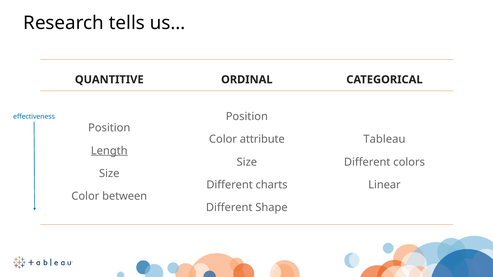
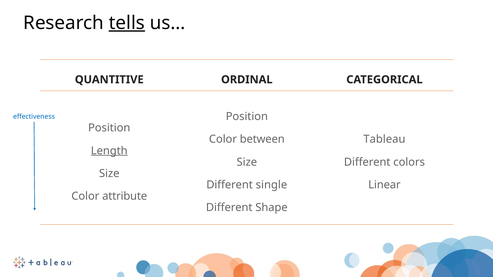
tells underline: none -> present (127, 23)
attribute: attribute -> between (262, 139)
charts: charts -> single (271, 185)
between: between -> attribute (125, 196)
